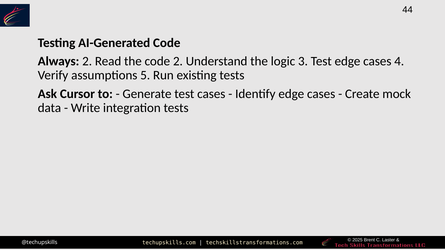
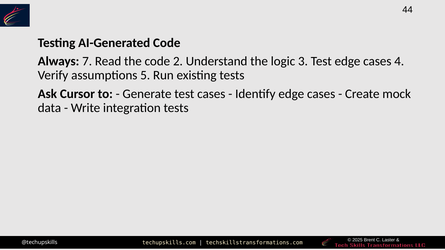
Always 2: 2 -> 7 (87, 61)
